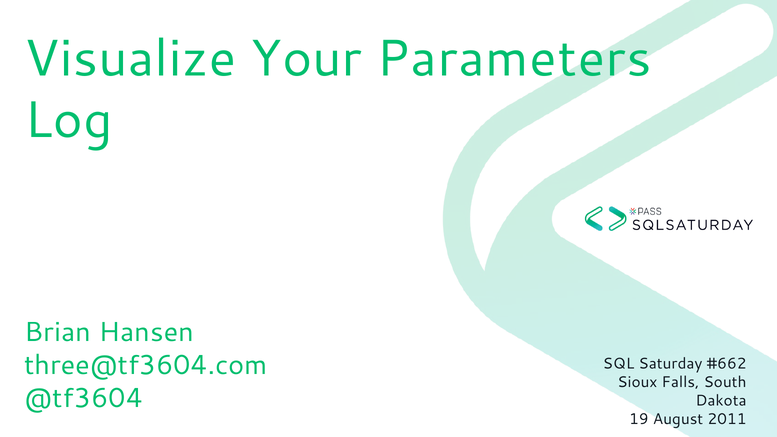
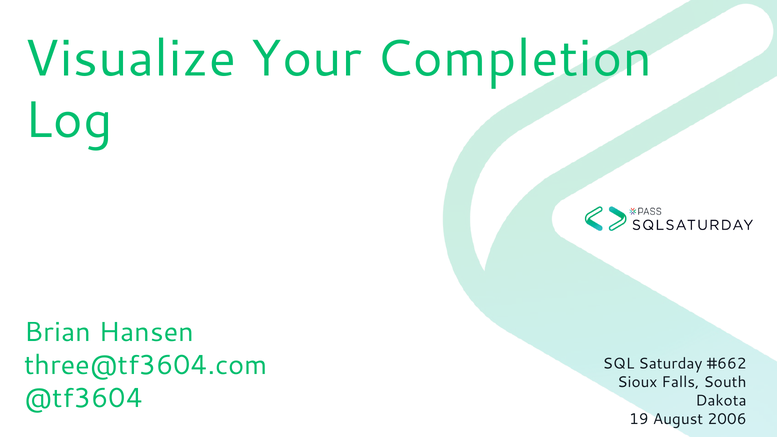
Parameters: Parameters -> Completion (514, 59)
2011: 2011 -> 2006 (727, 419)
